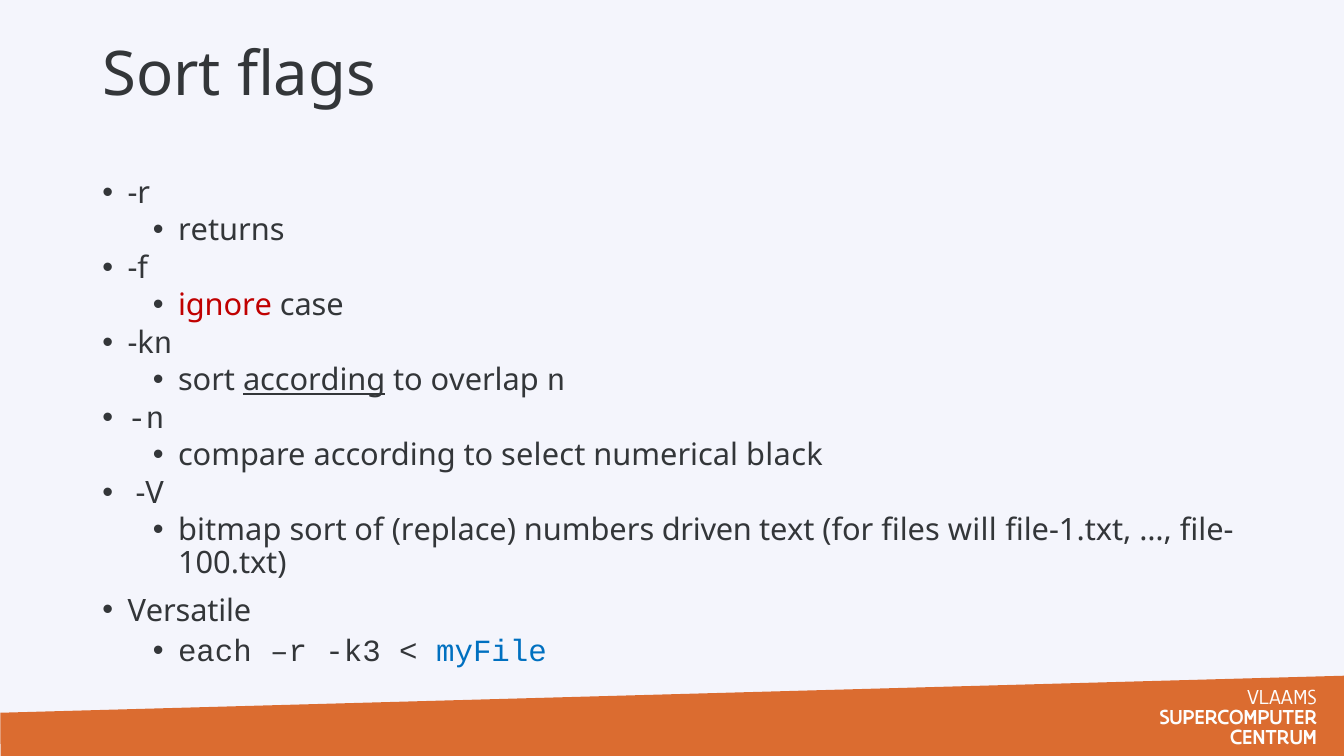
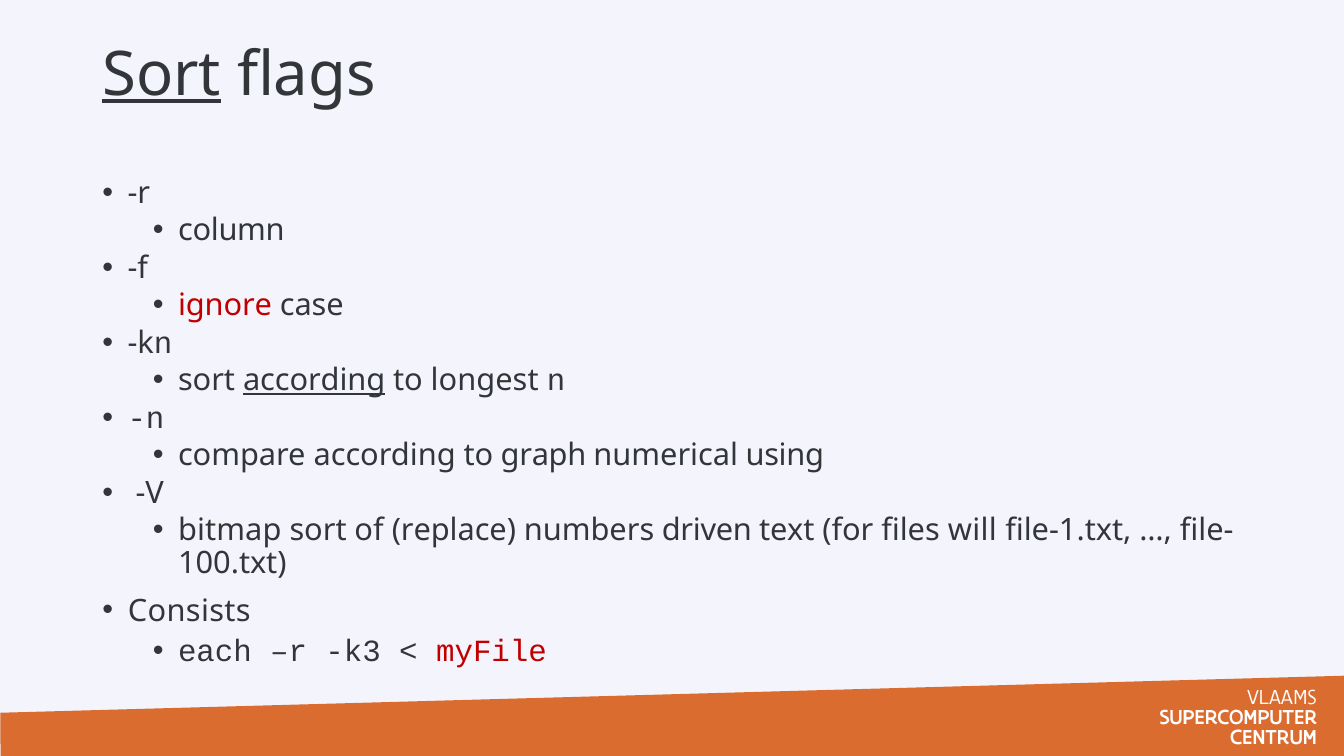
Sort underline: none -> present (162, 75)
returns: returns -> column (231, 231)
overlap: overlap -> longest (485, 381)
select: select -> graph (544, 456)
black: black -> using (785, 456)
Versatile: Versatile -> Consists (189, 611)
myFile colour: blue -> red (491, 651)
